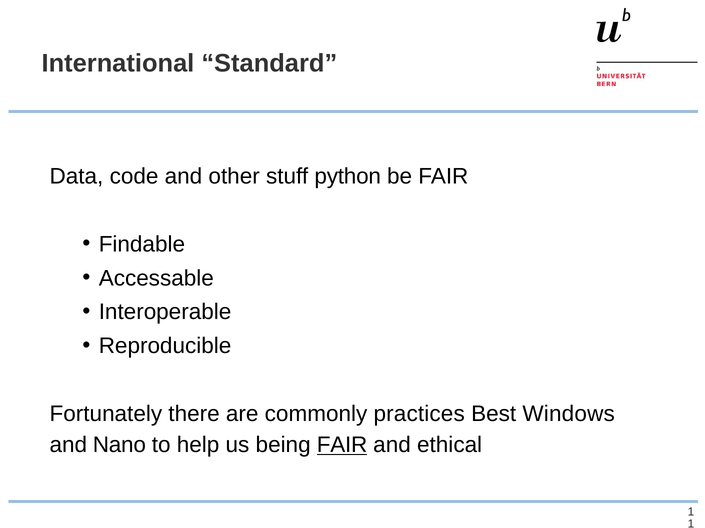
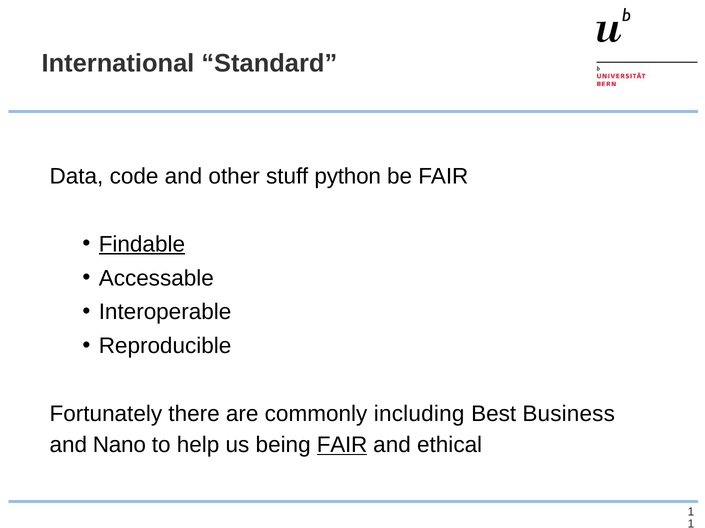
Findable underline: none -> present (142, 245)
practices: practices -> including (419, 414)
Windows: Windows -> Business (569, 414)
